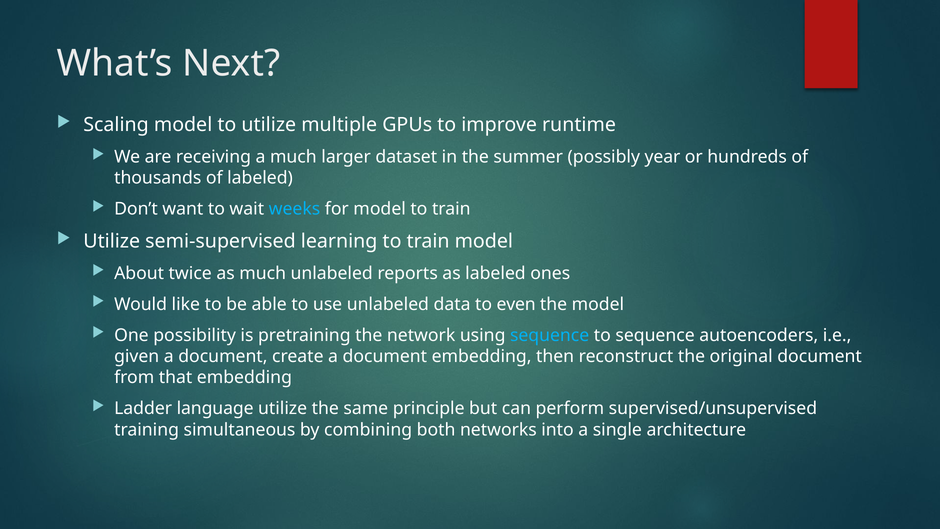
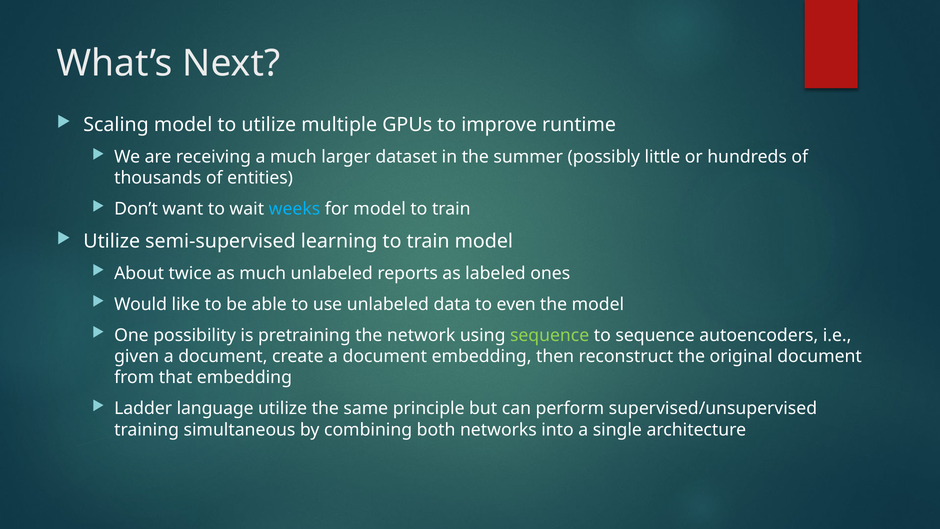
year: year -> little (662, 157)
of labeled: labeled -> entities (260, 178)
sequence colour: light blue -> light green (550, 335)
